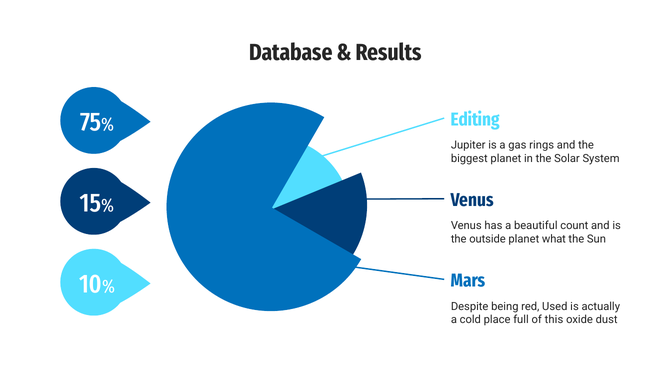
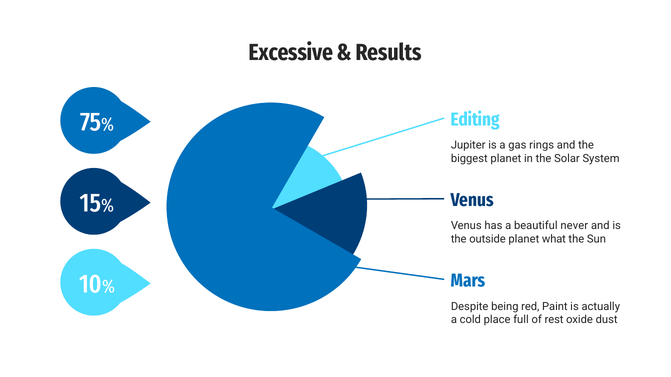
Database: Database -> Excessive (291, 53)
count: count -> never (574, 226)
Used: Used -> Paint (555, 307)
this: this -> rest (554, 320)
